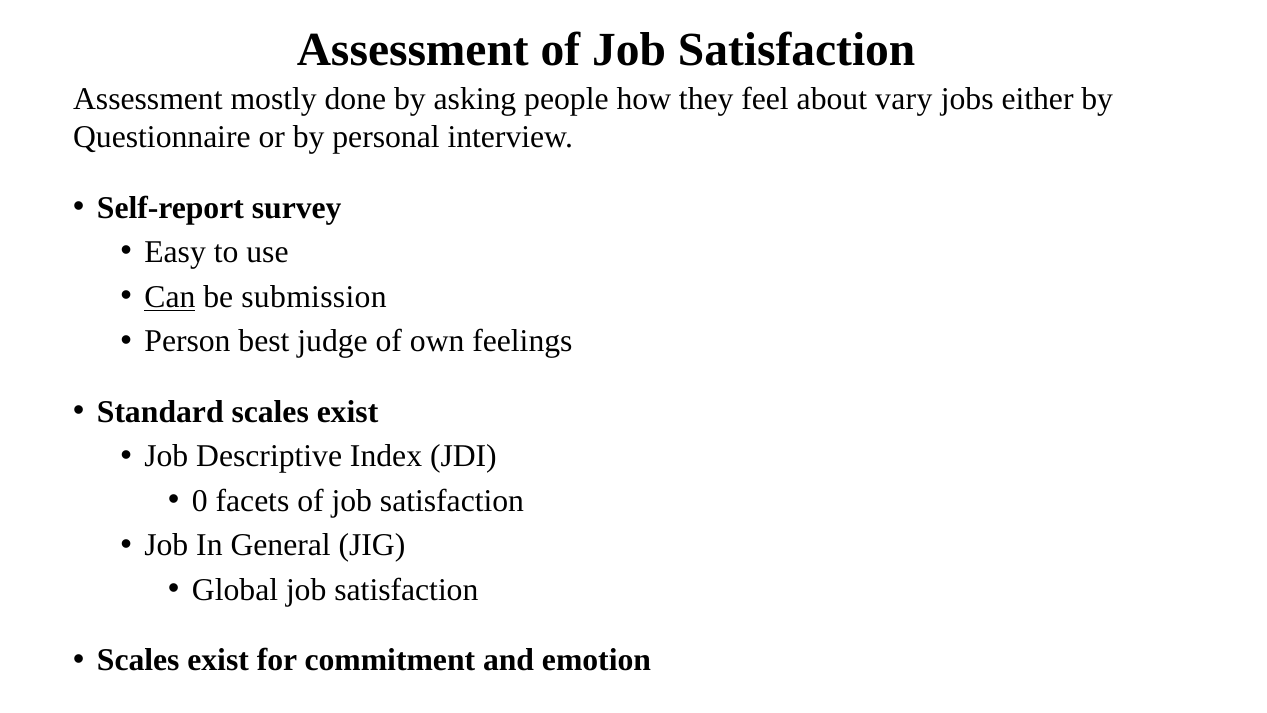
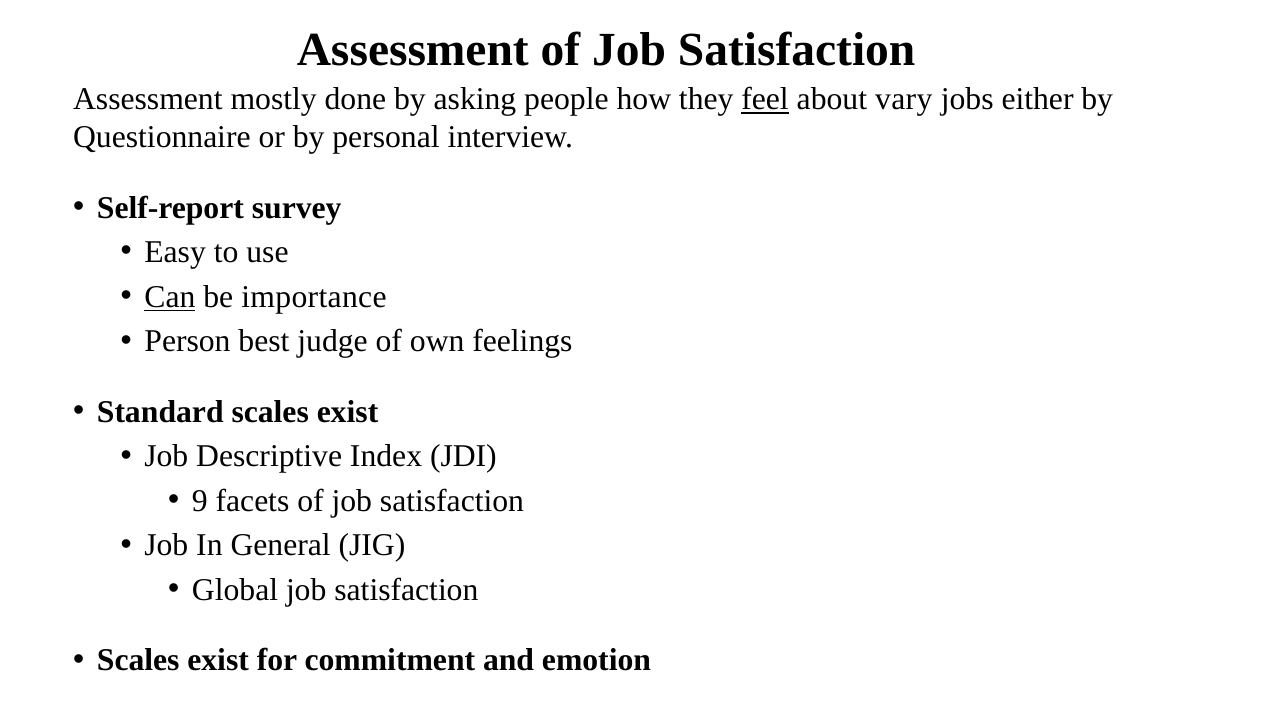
feel underline: none -> present (765, 99)
submission: submission -> importance (314, 297)
0: 0 -> 9 (200, 501)
